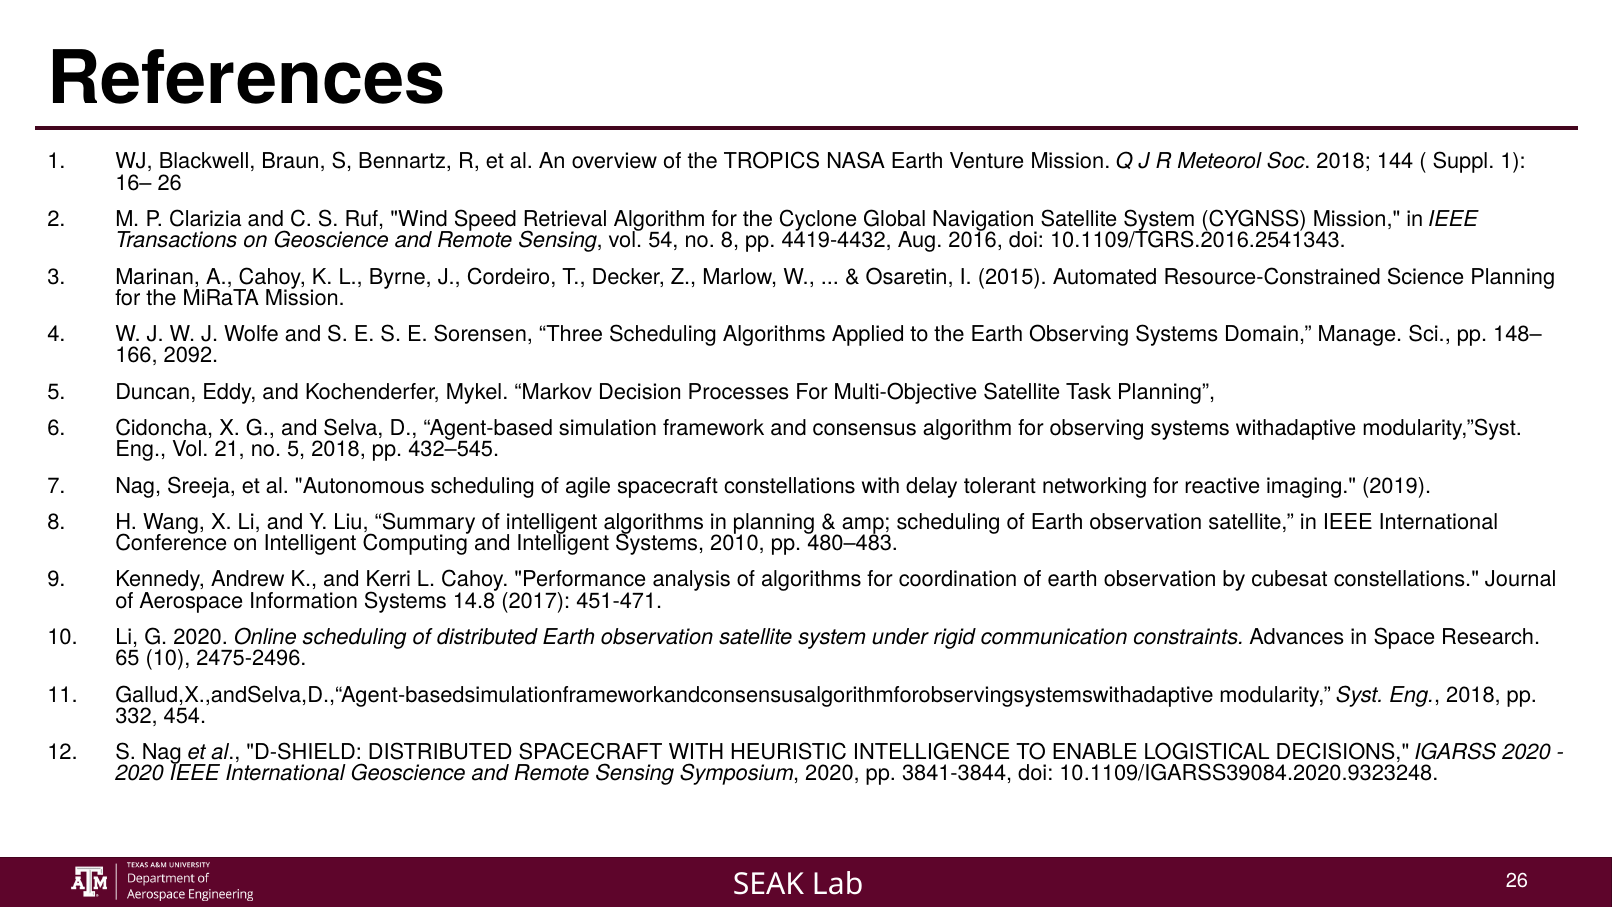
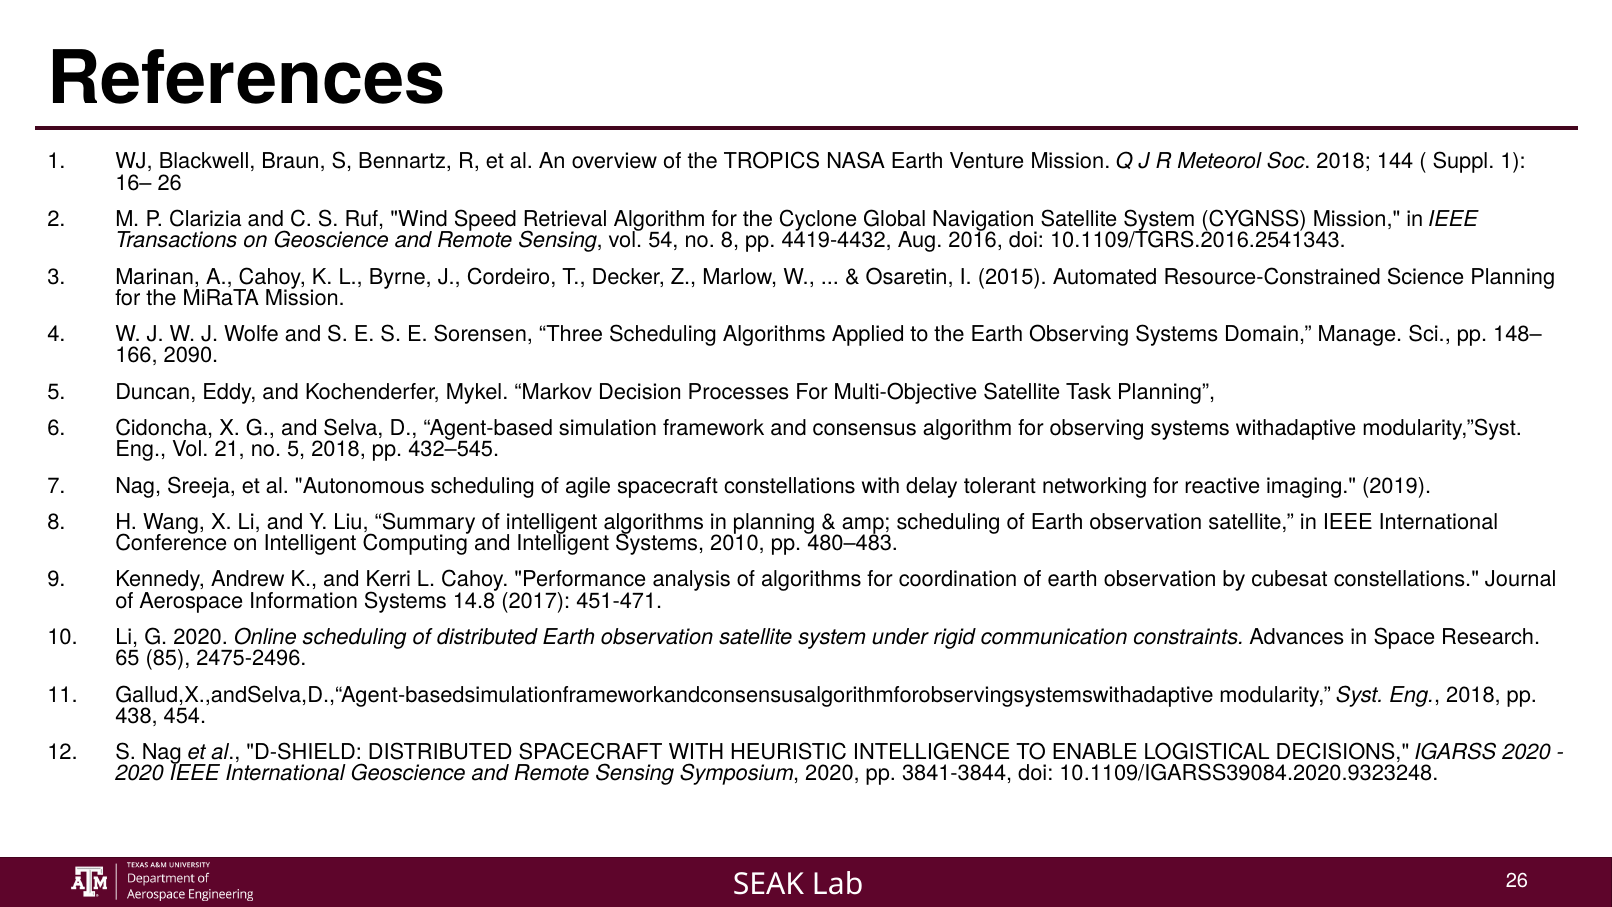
2092: 2092 -> 2090 (191, 355)
65 10: 10 -> 85 (168, 658)
332: 332 -> 438 (136, 716)
